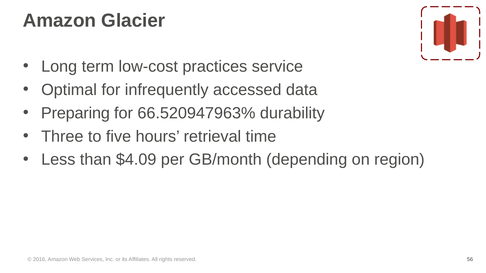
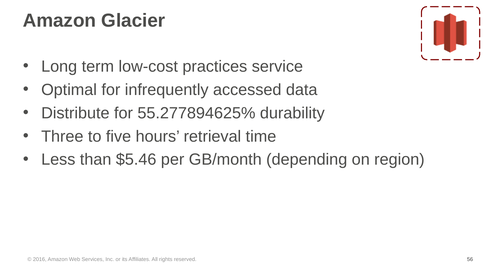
Preparing: Preparing -> Distribute (75, 113)
66.520947963%: 66.520947963% -> 55.277894625% (196, 113)
$4.09: $4.09 -> $5.46 (136, 160)
